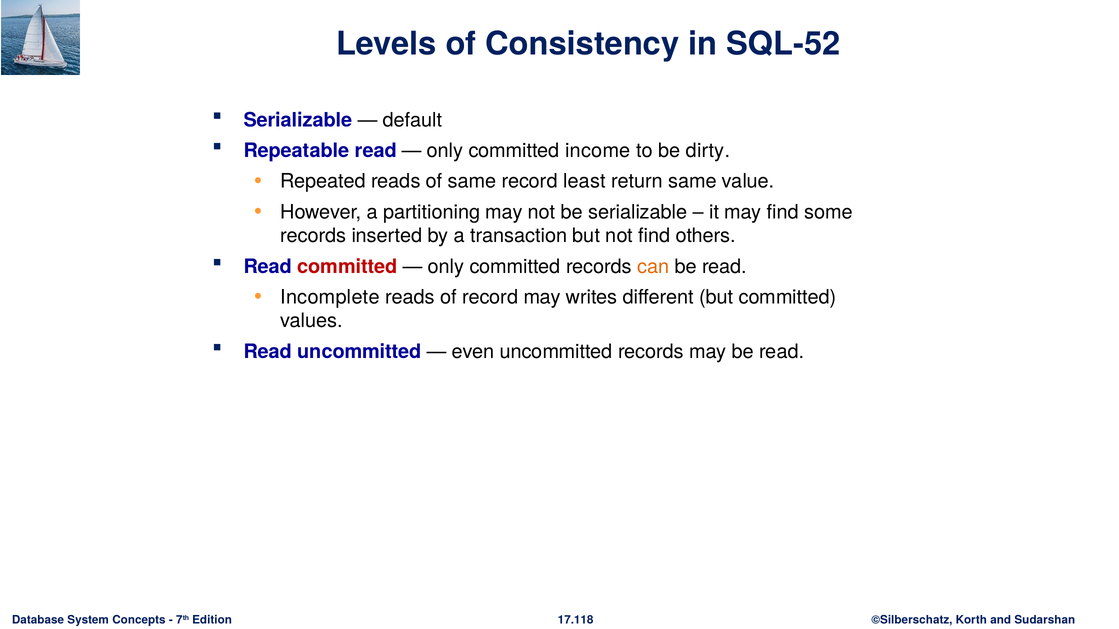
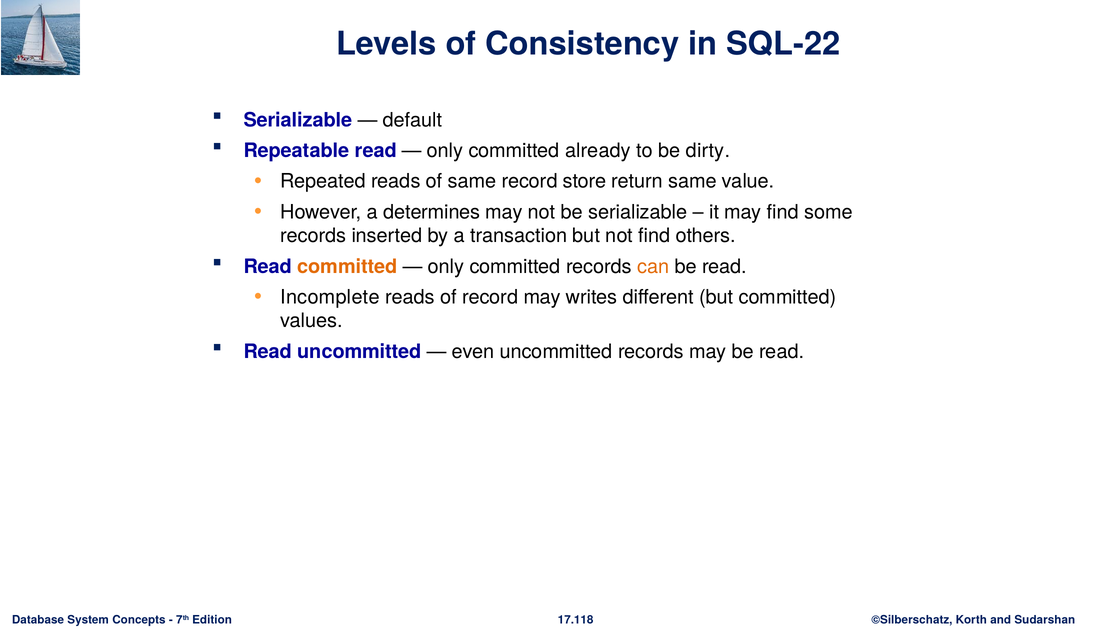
SQL-52: SQL-52 -> SQL-22 (783, 44)
income: income -> already (598, 151)
least: least -> store (585, 181)
partitioning: partitioning -> determines (432, 212)
committed colour: red -> orange (347, 267)
